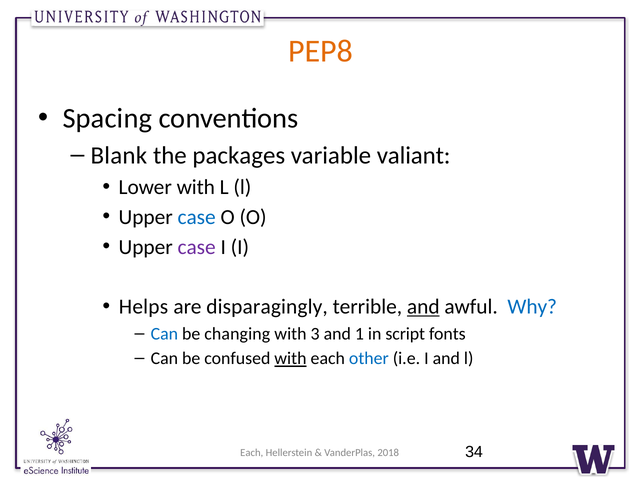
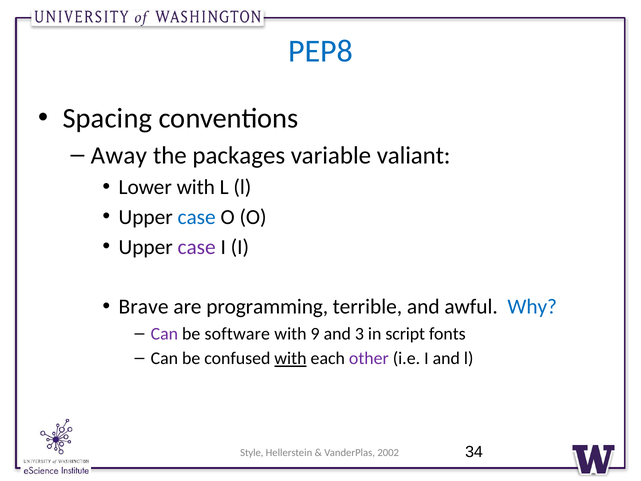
PEP8 colour: orange -> blue (320, 51)
Blank: Blank -> Away (119, 155)
Helps: Helps -> Brave (144, 307)
disparagingly: disparagingly -> programming (267, 307)
and underline: present -> none (423, 307)
Can colour: blue -> purple (164, 333)
changing: changing -> software (237, 333)
3: 3 -> 9 (315, 333)
1: 1 -> 3 (359, 333)
other colour: blue -> purple (369, 358)
Each: Each -> Style (252, 453)
2018: 2018 -> 2002 (388, 453)
